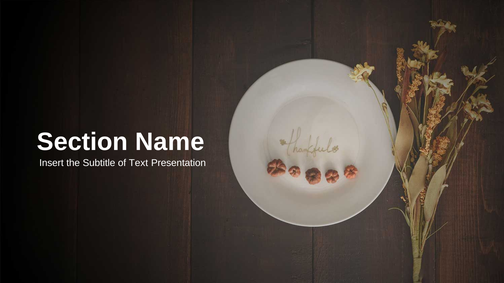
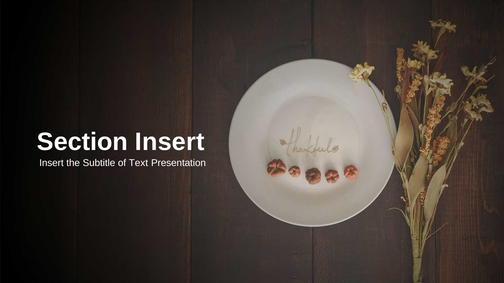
Section Name: Name -> Insert (170, 142)
